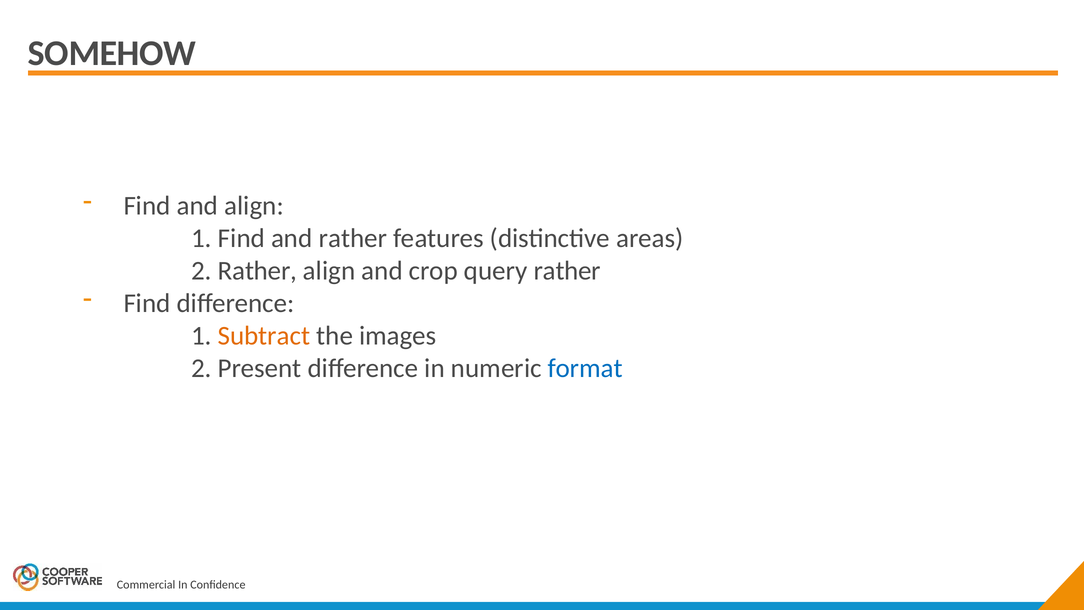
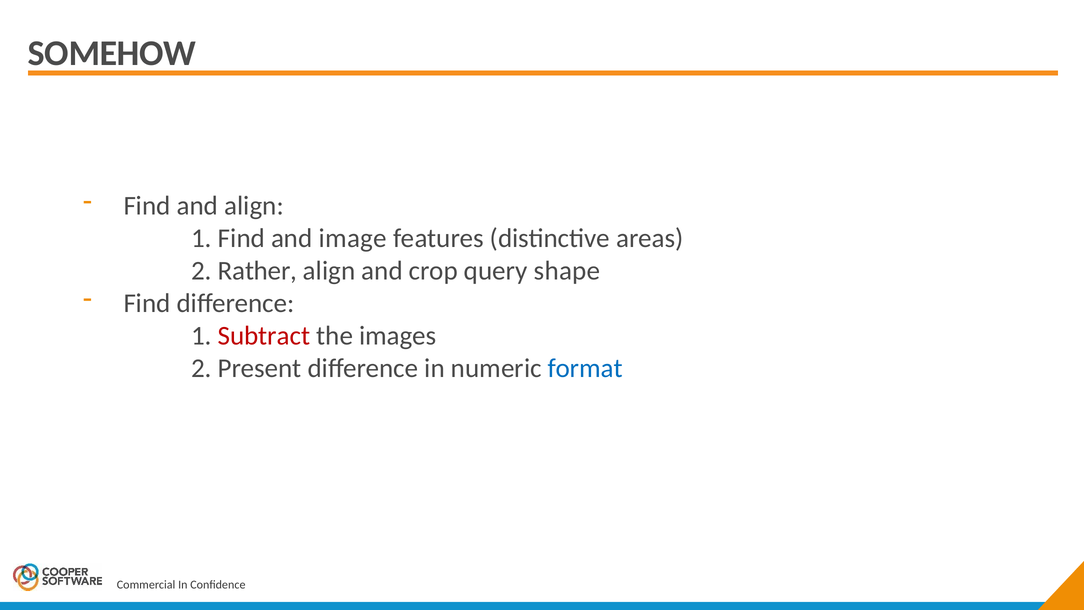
and rather: rather -> image (353, 238)
query rather: rather -> shape (567, 271)
Subtract colour: orange -> red (264, 336)
